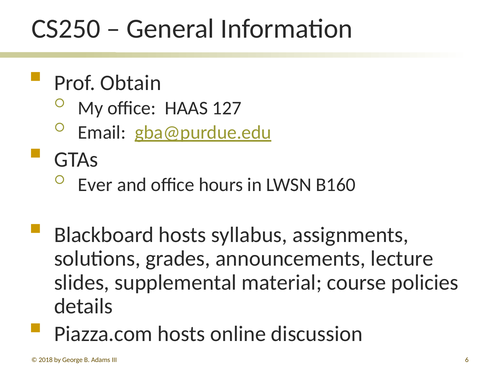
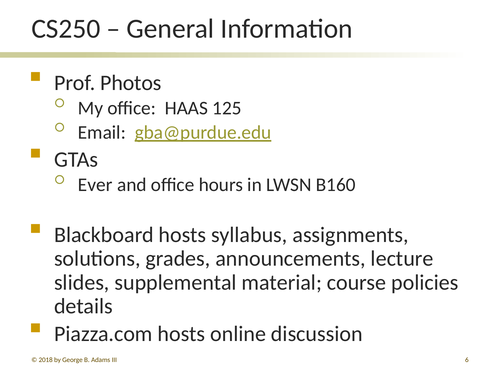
Obtain: Obtain -> Photos (131, 83)
127: 127 -> 125 (227, 108)
